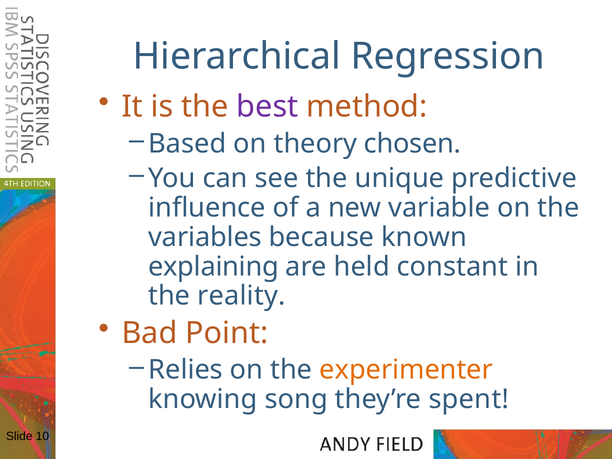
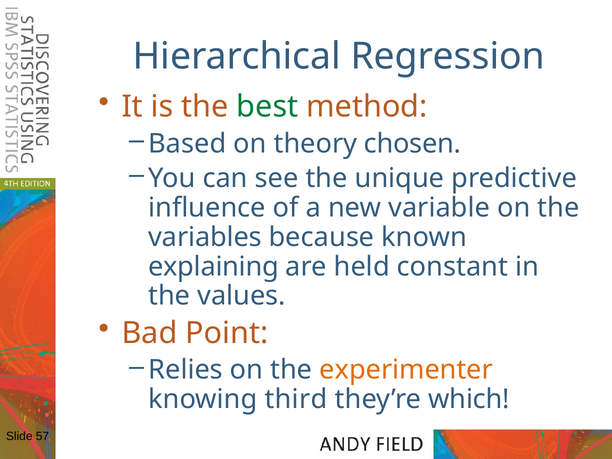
best colour: purple -> green (267, 107)
reality: reality -> values (241, 296)
song: song -> third (296, 399)
spent: spent -> which (469, 399)
10: 10 -> 57 (42, 437)
